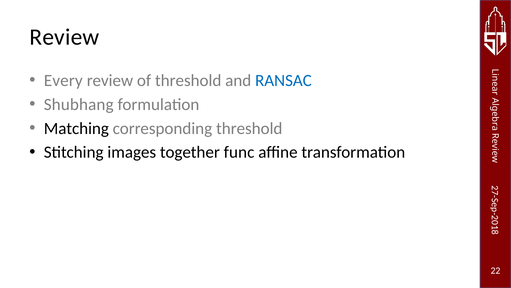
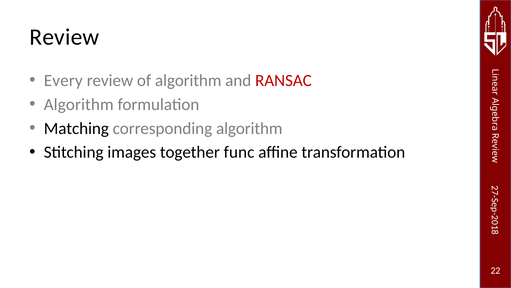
of threshold: threshold -> algorithm (188, 80)
RANSAC colour: blue -> red (283, 80)
Shubhang: Shubhang -> Algorithm (79, 104)
corresponding threshold: threshold -> algorithm (249, 128)
